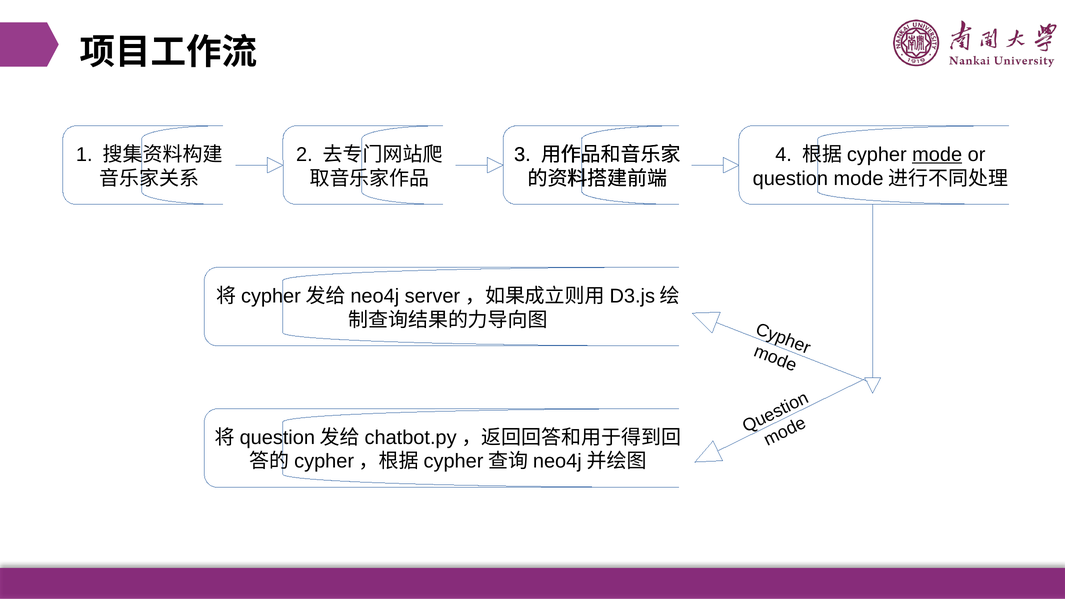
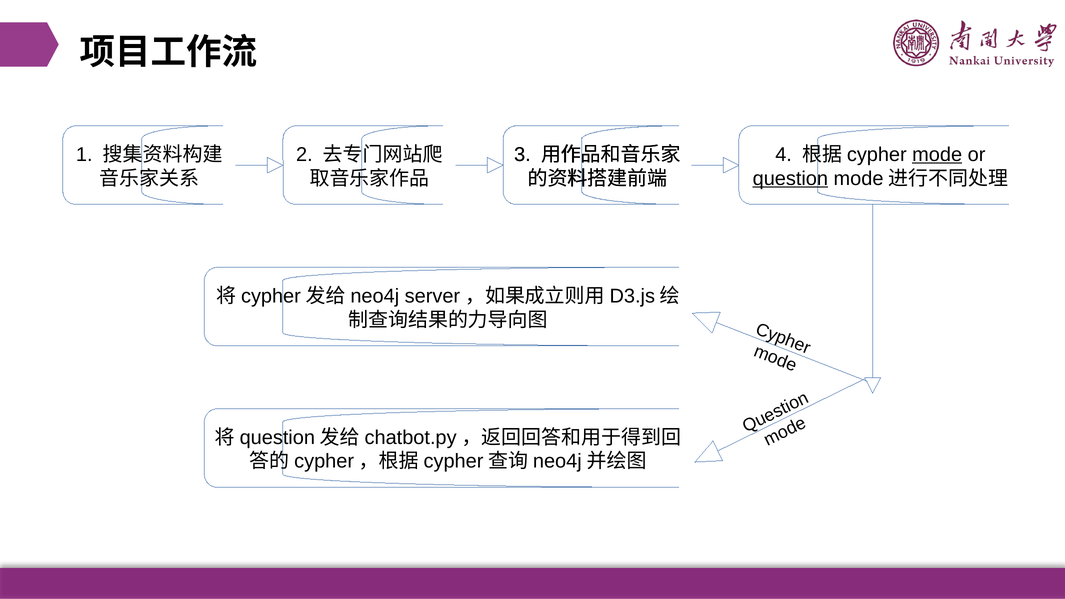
question underline: none -> present (790, 178)
